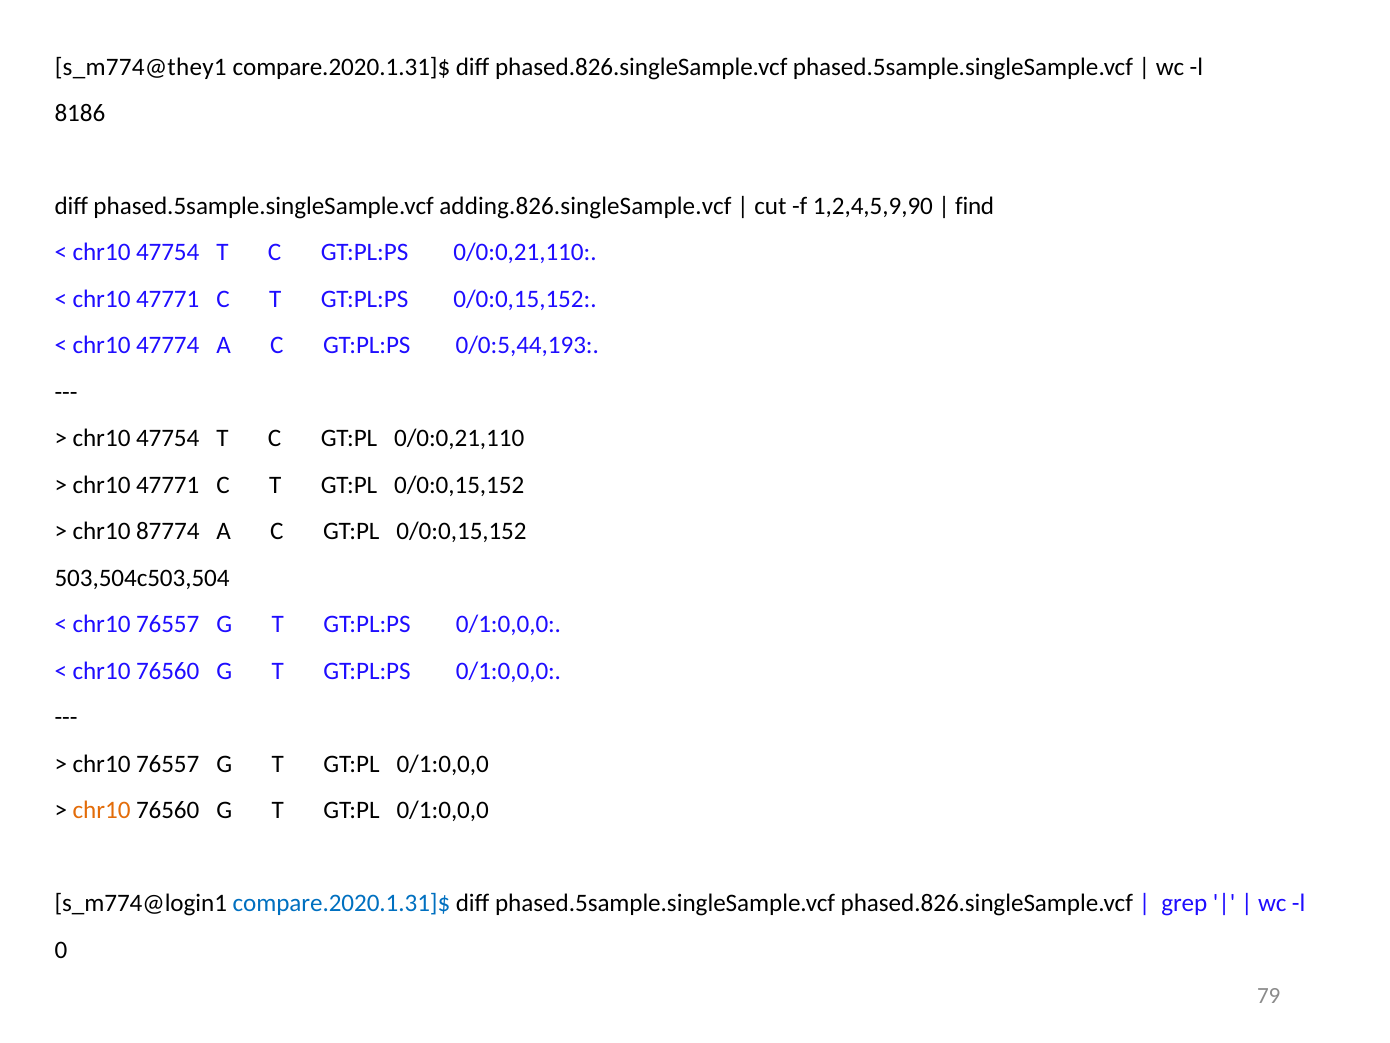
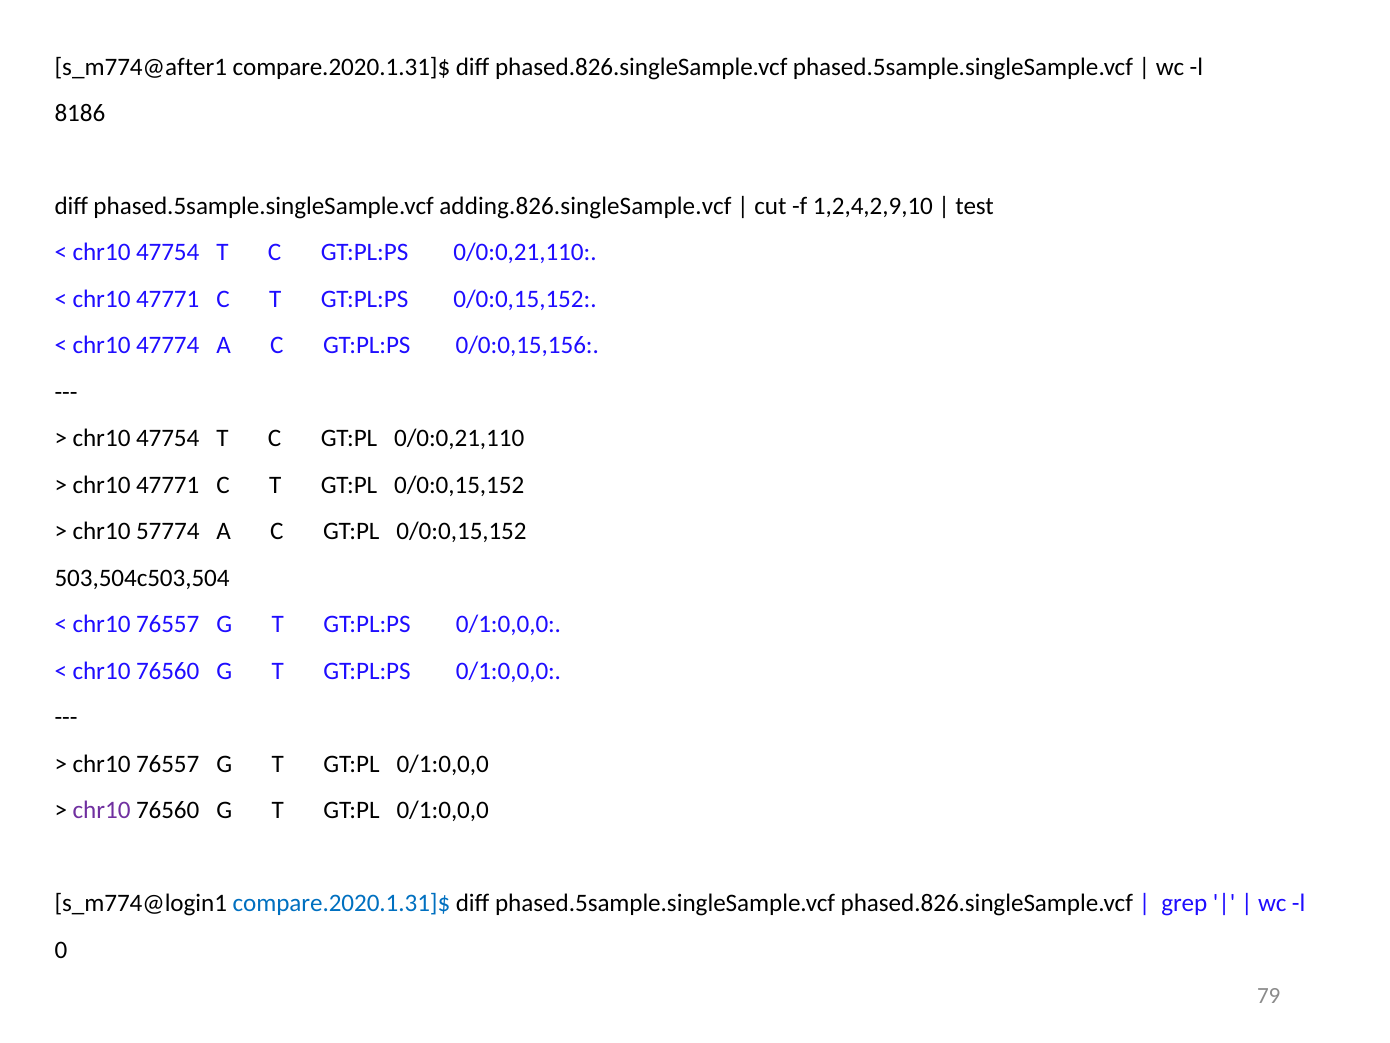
s_m774@they1: s_m774@they1 -> s_m774@after1 (141, 67)
1,2,4,5,9,90: 1,2,4,5,9,90 -> 1,2,4,2,9,10 (873, 206)
find: find -> test (975, 206)
0/0:5,44,193: 0/0:5,44,193 -> 0/0:0,15,156 (527, 345)
87774: 87774 -> 57774 (168, 531)
chr10 colour: orange -> purple (102, 810)
